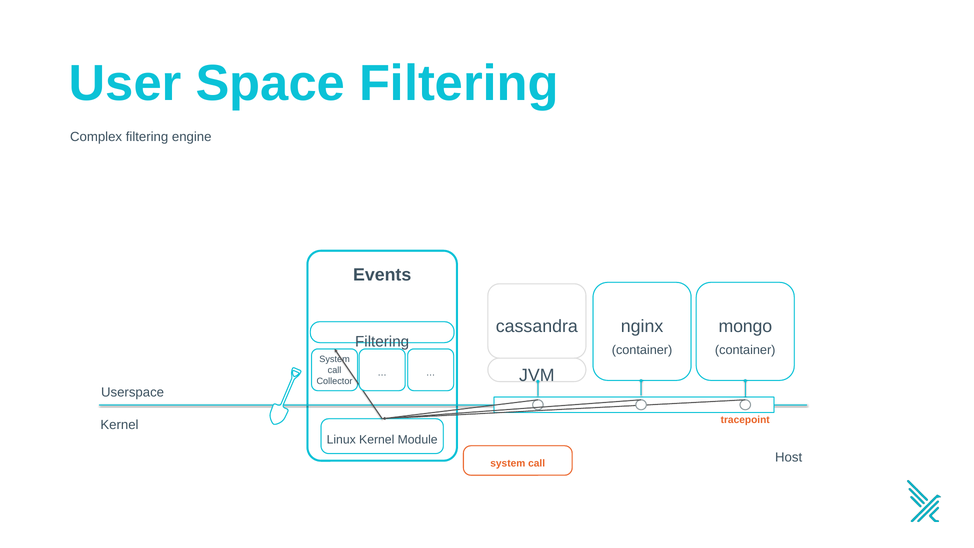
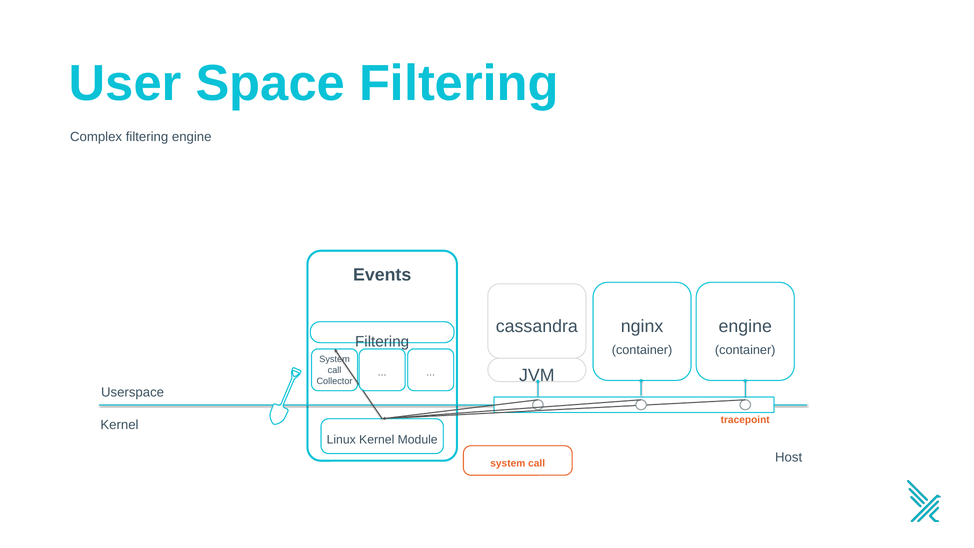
mongo: mongo -> engine (745, 326)
